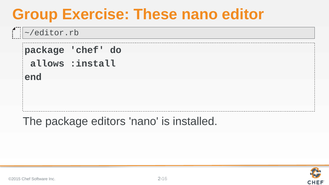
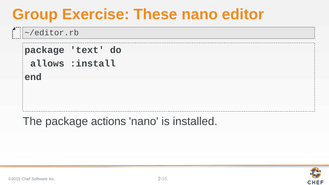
package chef: chef -> text (87, 50)
editors: editors -> actions (109, 121)
